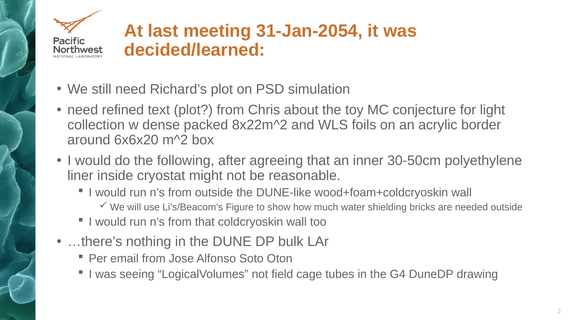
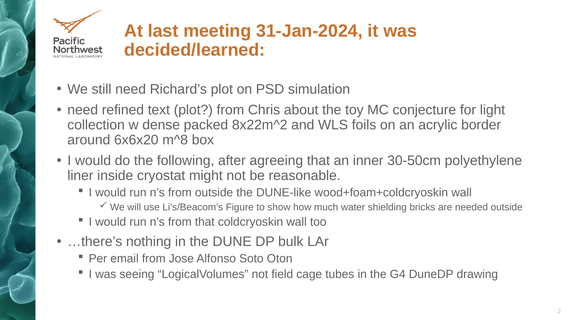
31-Jan-2054: 31-Jan-2054 -> 31-Jan-2024 (309, 31)
m^2: m^2 -> m^8 (175, 140)
